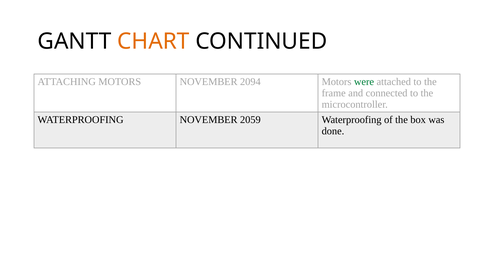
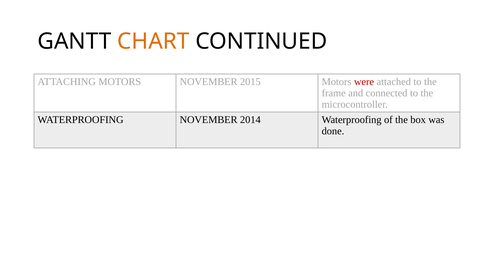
2094: 2094 -> 2015 (250, 82)
were colour: green -> red (364, 82)
2059: 2059 -> 2014 (250, 120)
